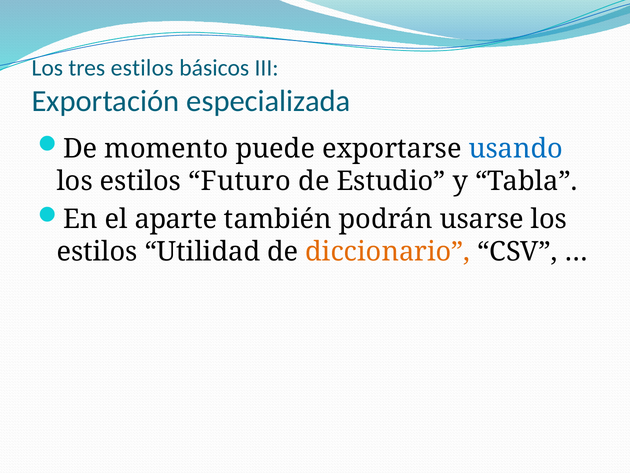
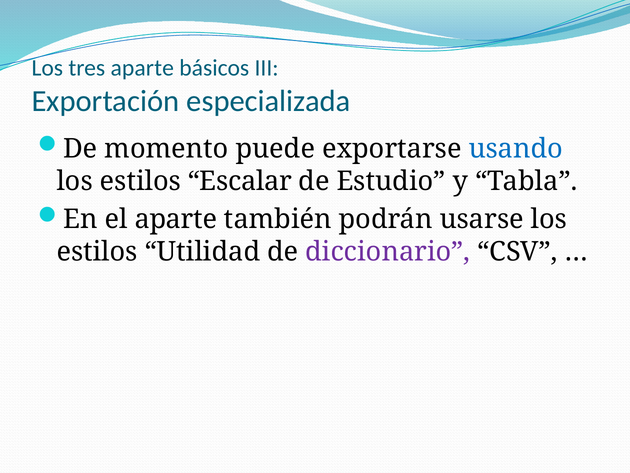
tres estilos: estilos -> aparte (142, 68)
Futuro: Futuro -> Escalar (240, 181)
diccionario colour: orange -> purple (388, 252)
